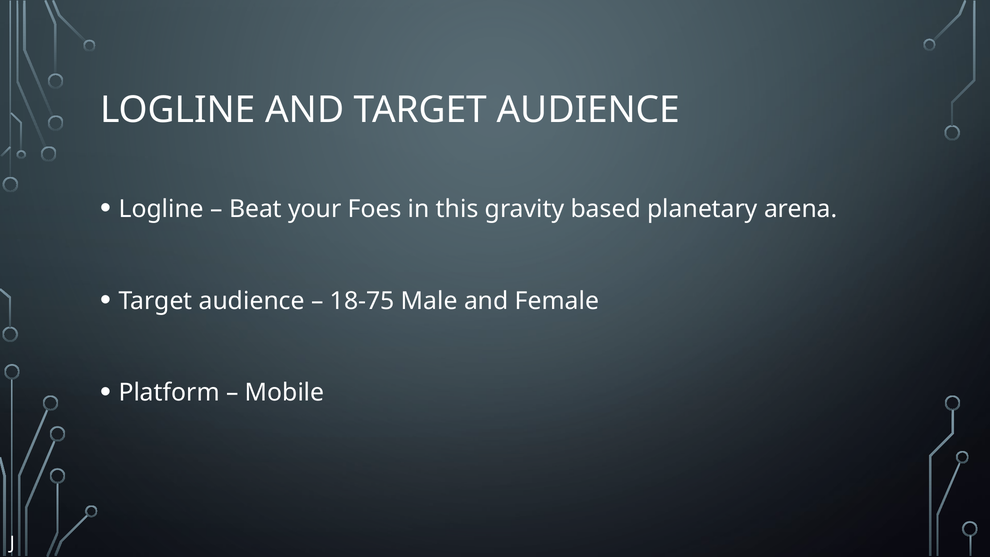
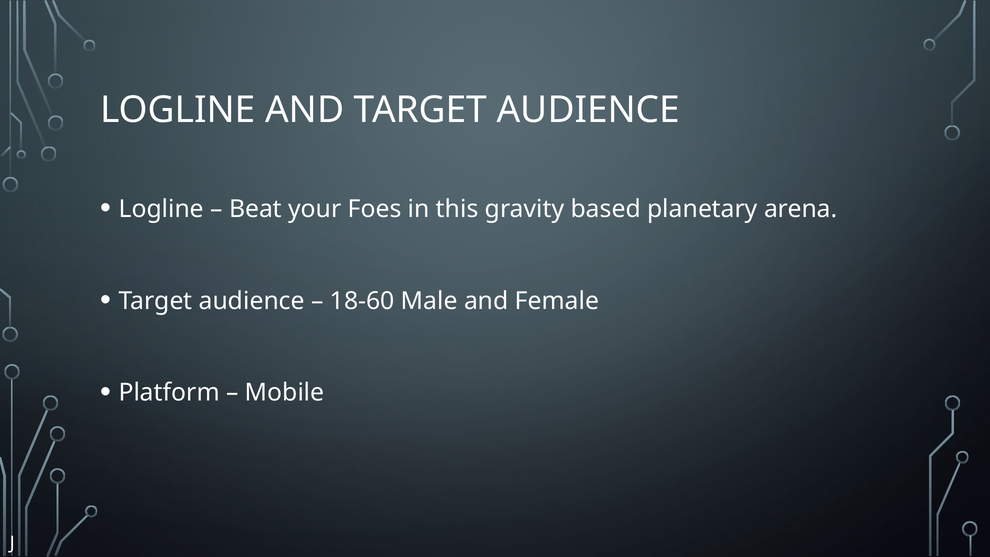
18-75: 18-75 -> 18-60 (362, 301)
